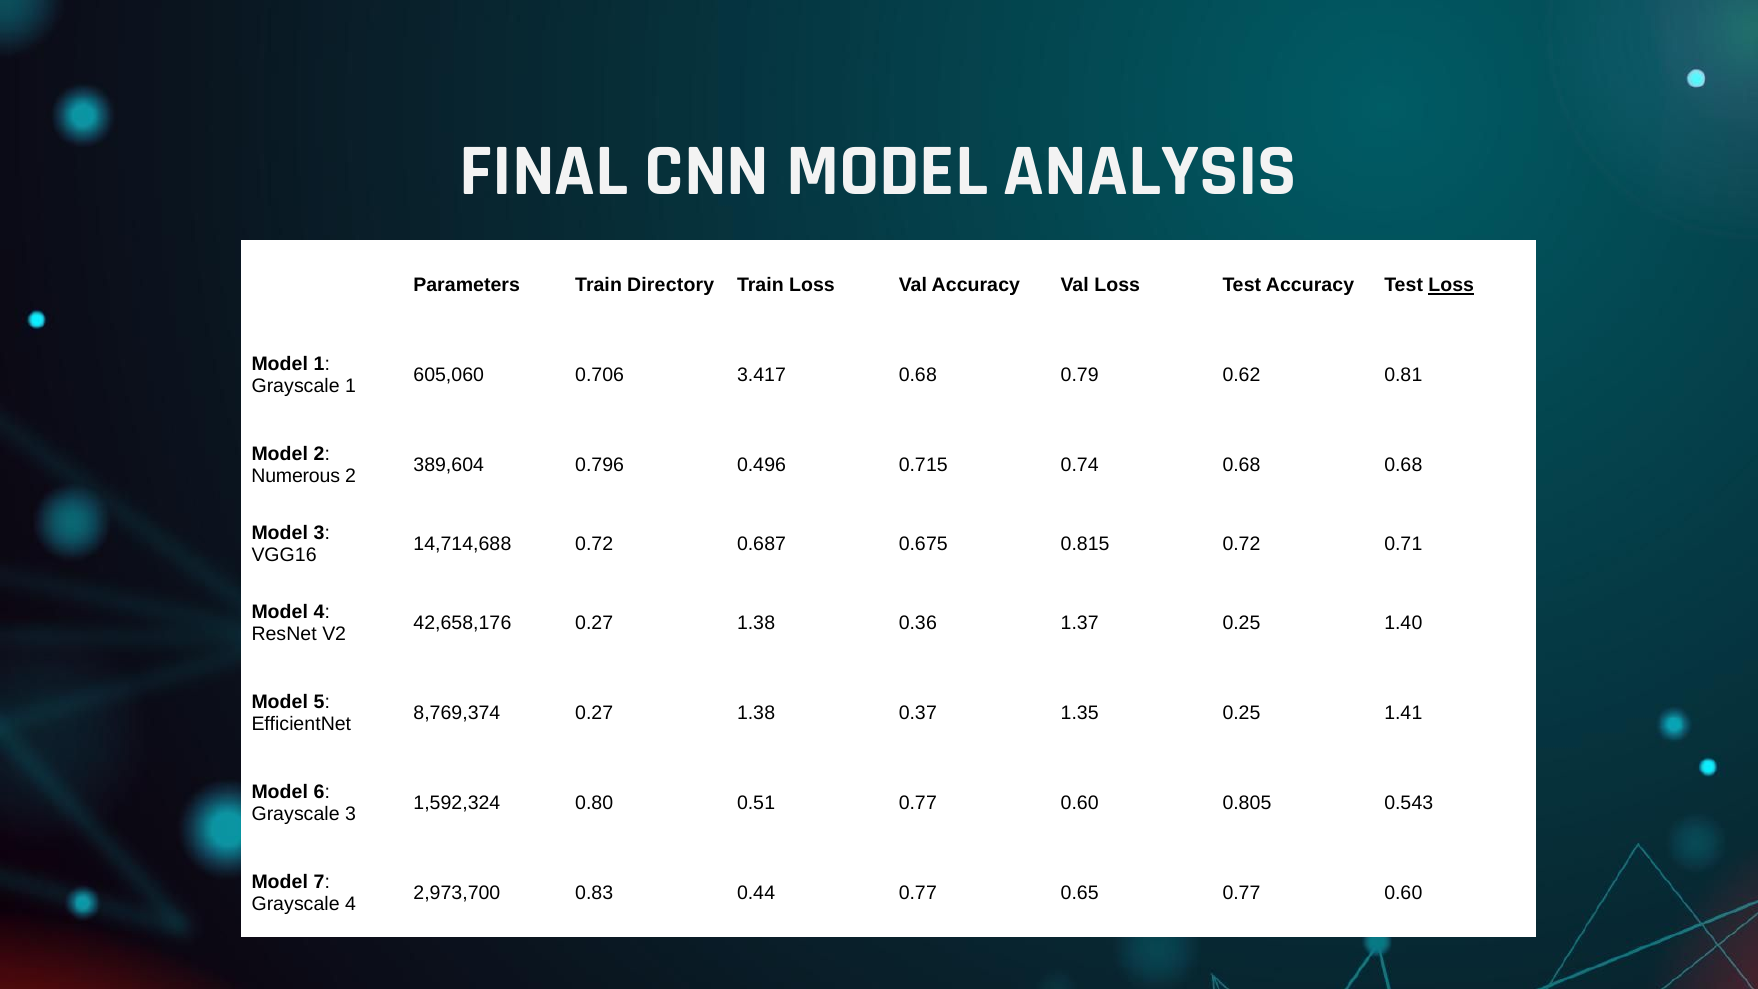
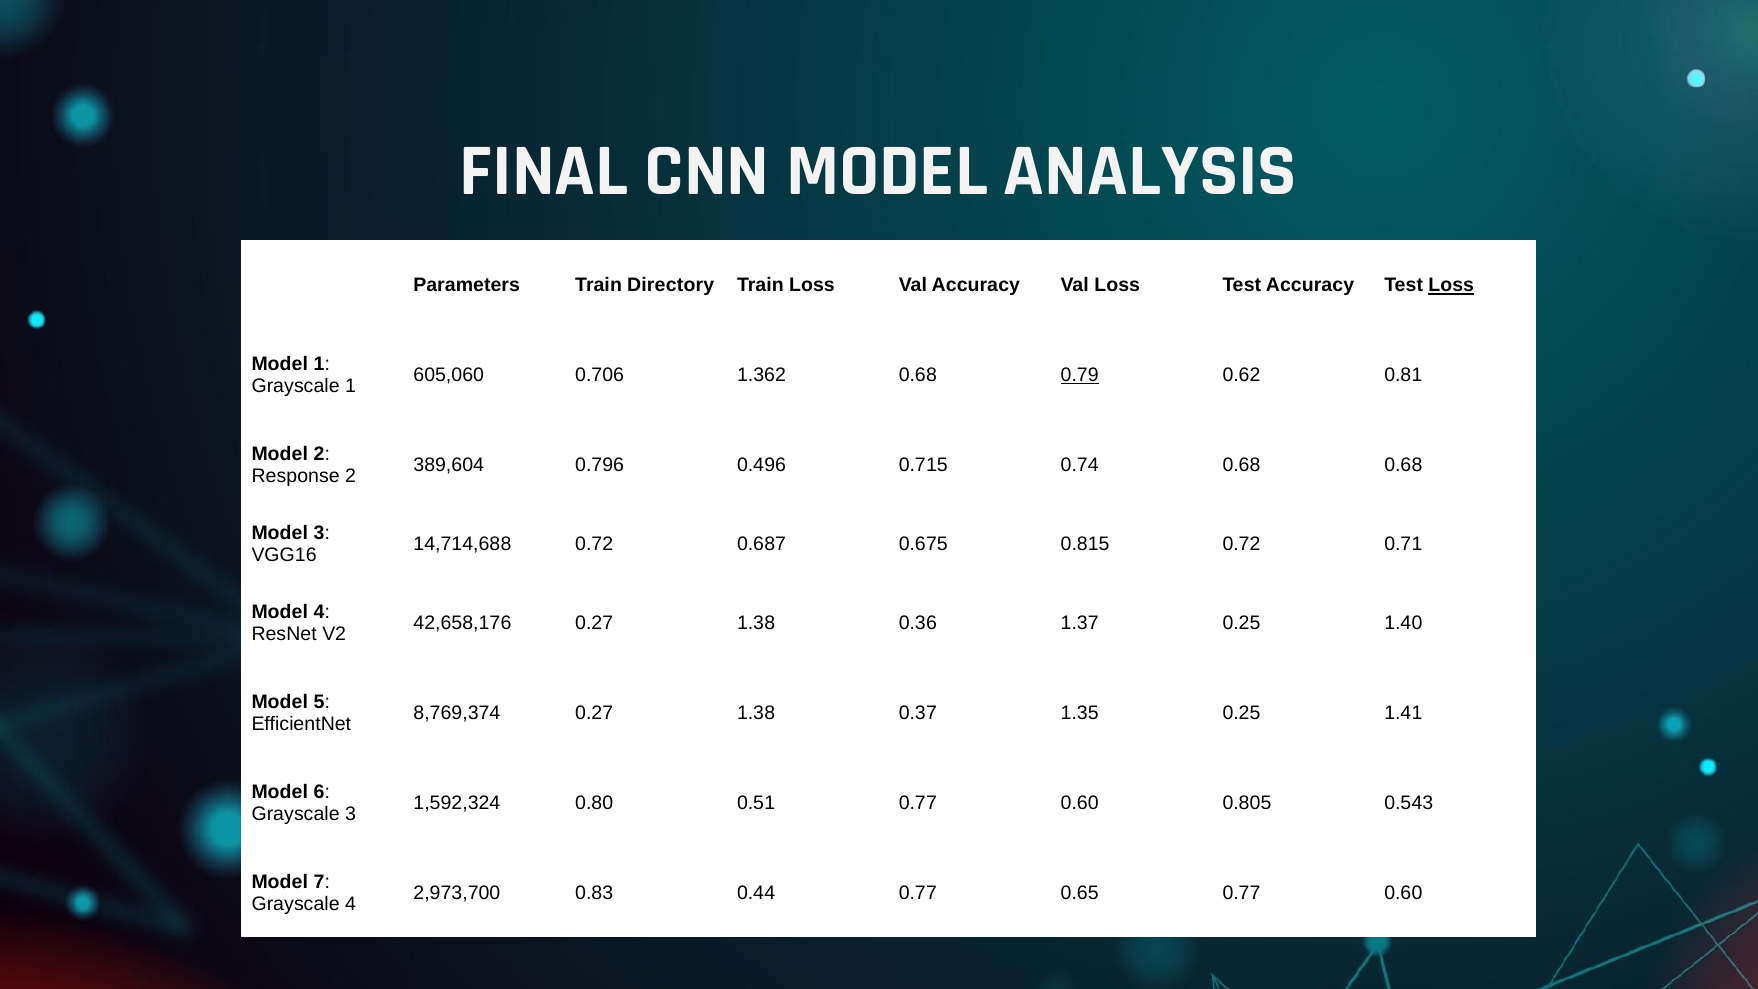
3.417: 3.417 -> 1.362 (761, 375)
0.79 underline: none -> present (1080, 375)
Numerous: Numerous -> Response (296, 476)
